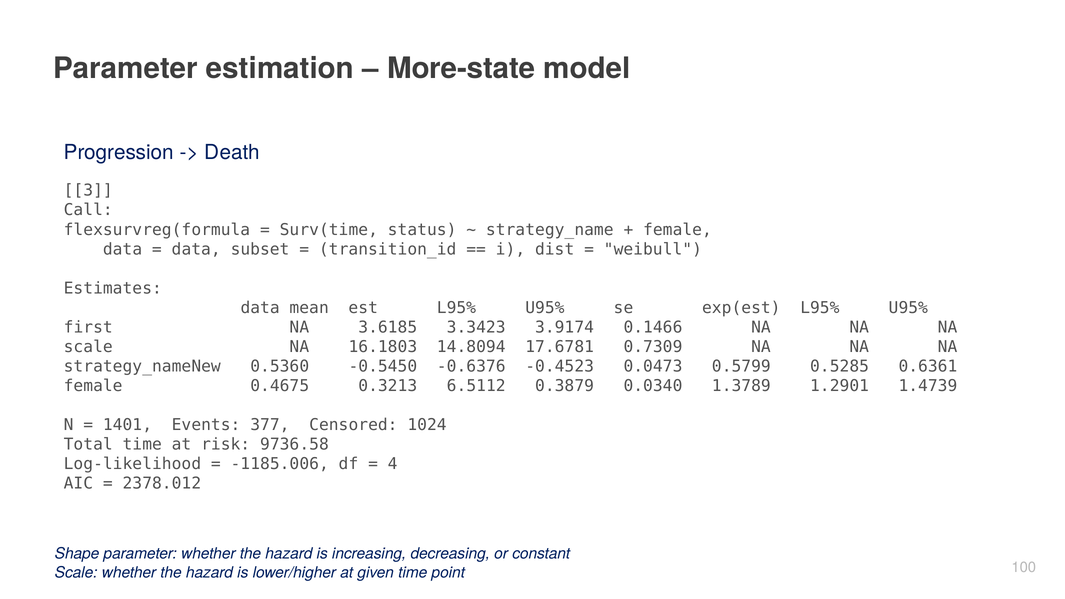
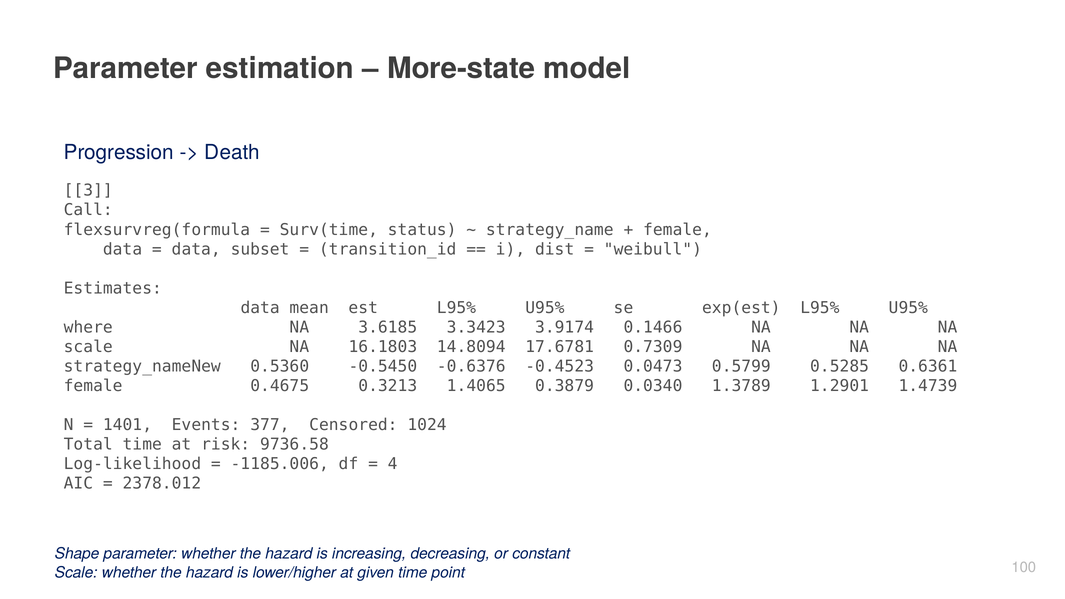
first: first -> where (88, 327)
6.5112: 6.5112 -> 1.4065 (476, 386)
